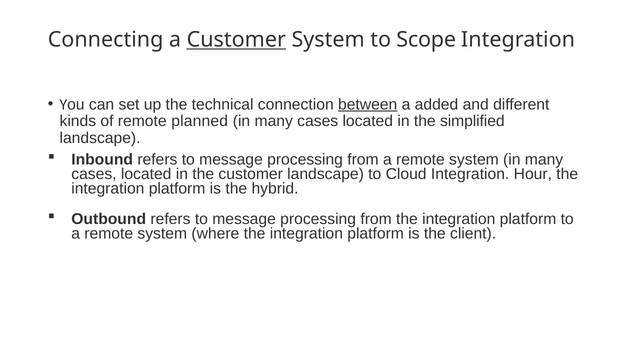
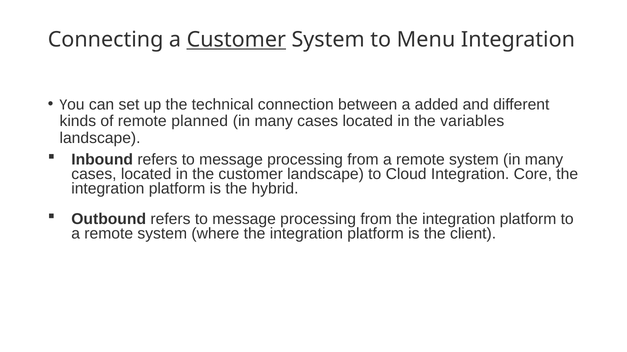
Scope: Scope -> Menu (426, 40)
between underline: present -> none (368, 105)
simplified: simplified -> variables (472, 122)
Hour: Hour -> Core (533, 174)
